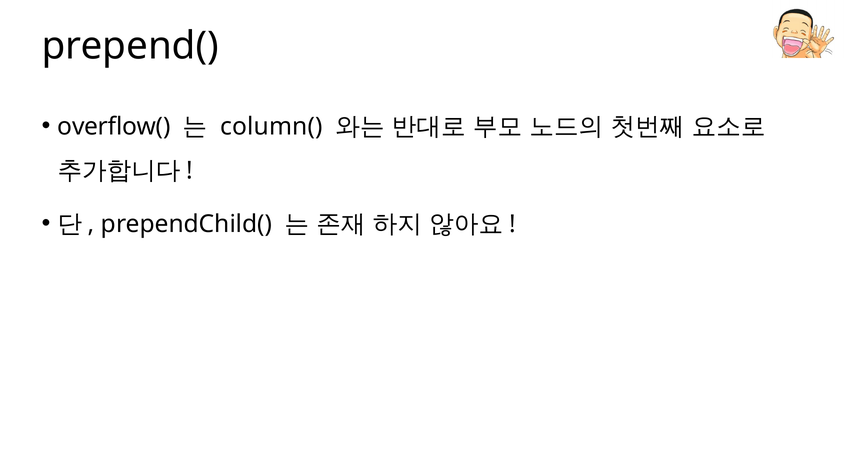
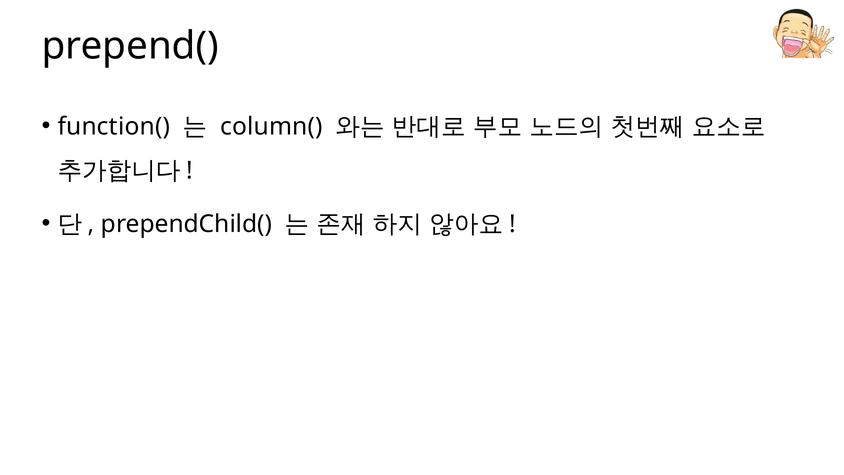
overflow(: overflow( -> function( (114, 126)
